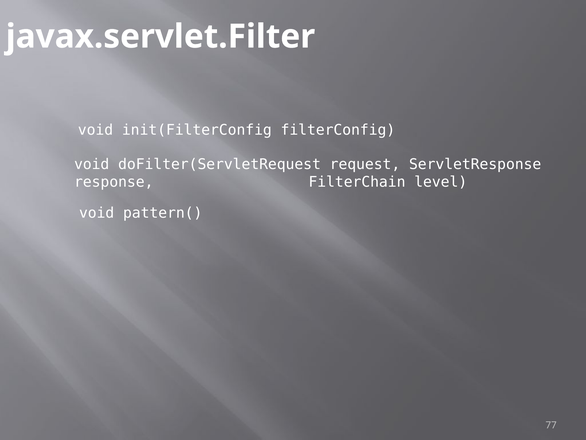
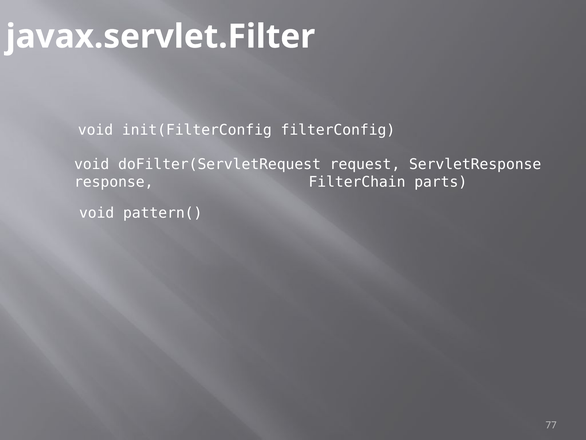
level: level -> parts (441, 182)
